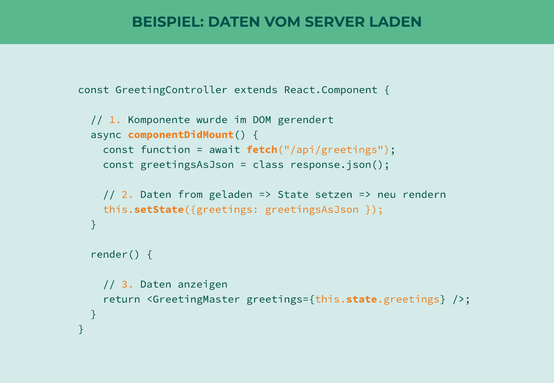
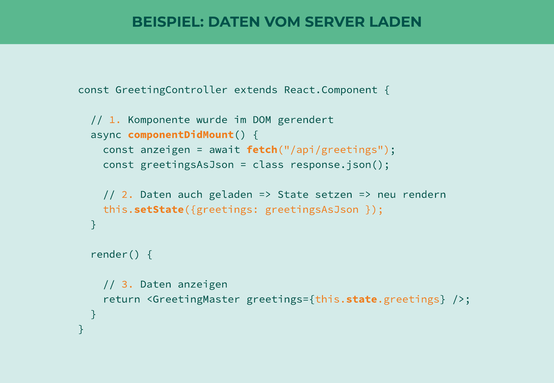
const function: function -> anzeigen (165, 150)
from: from -> auch (190, 195)
